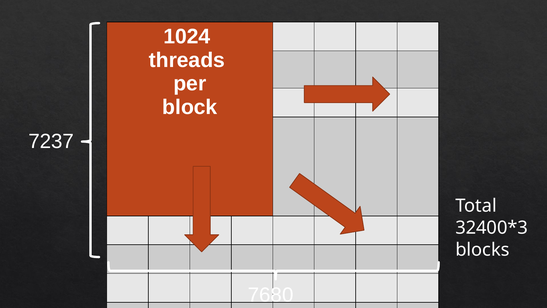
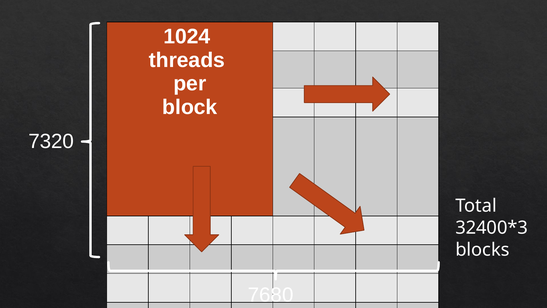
7237: 7237 -> 7320 (51, 141)
